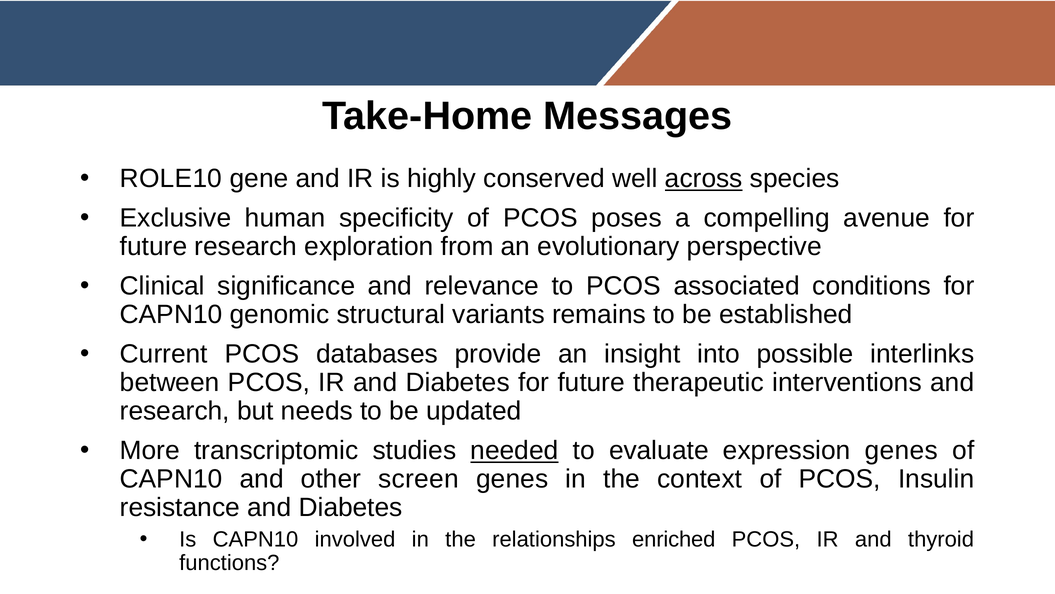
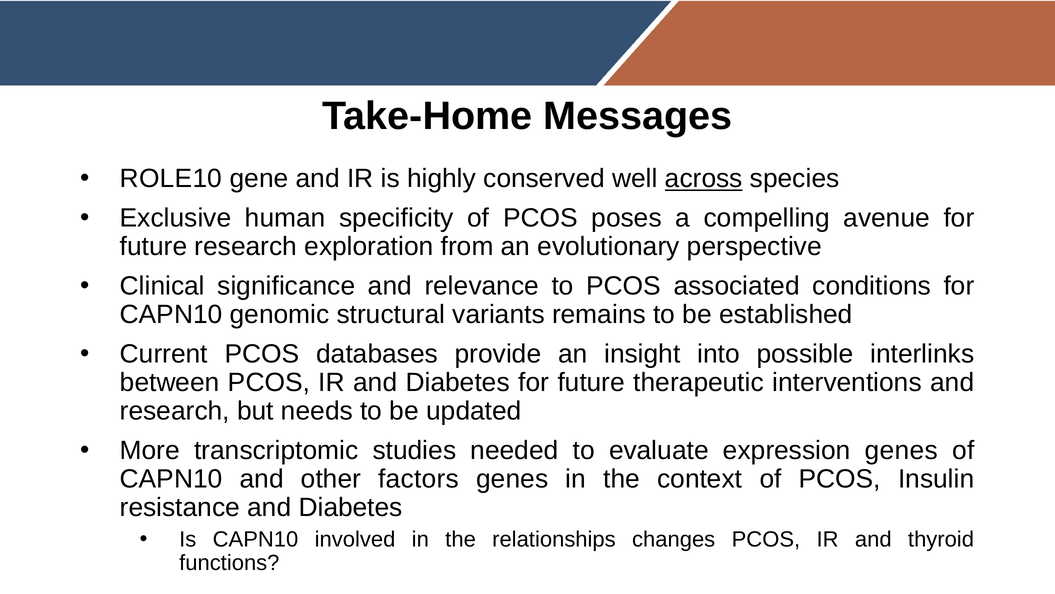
needed underline: present -> none (514, 450)
screen: screen -> factors (419, 479)
enriched: enriched -> changes (674, 539)
